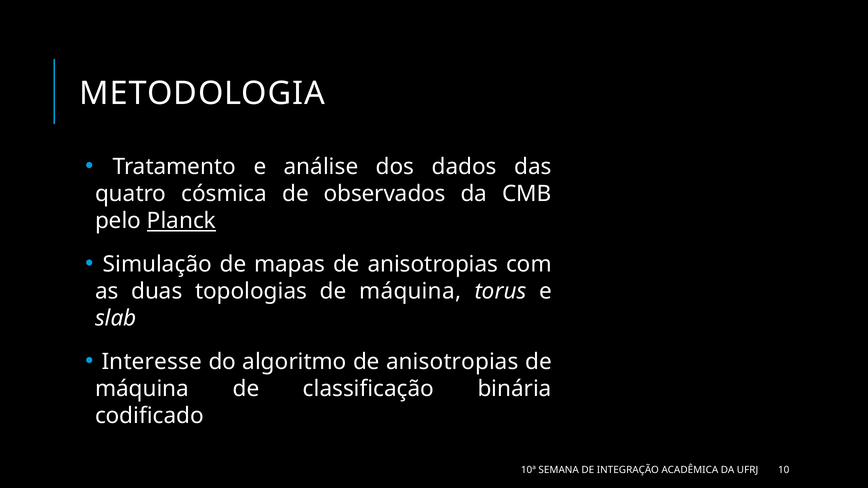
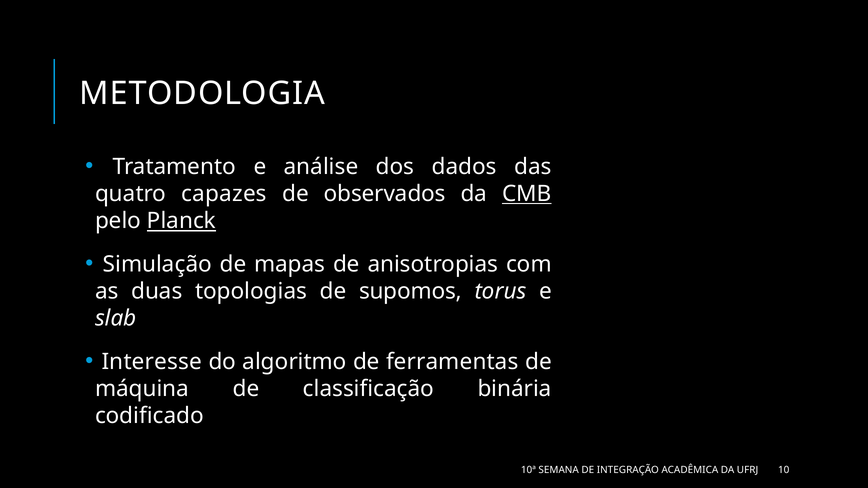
cósmica: cósmica -> capazes (224, 194)
CMB underline: none -> present (527, 194)
topologias de máquina: máquina -> supomos (410, 291)
algoritmo de anisotropias: anisotropias -> ferramentas (452, 362)
